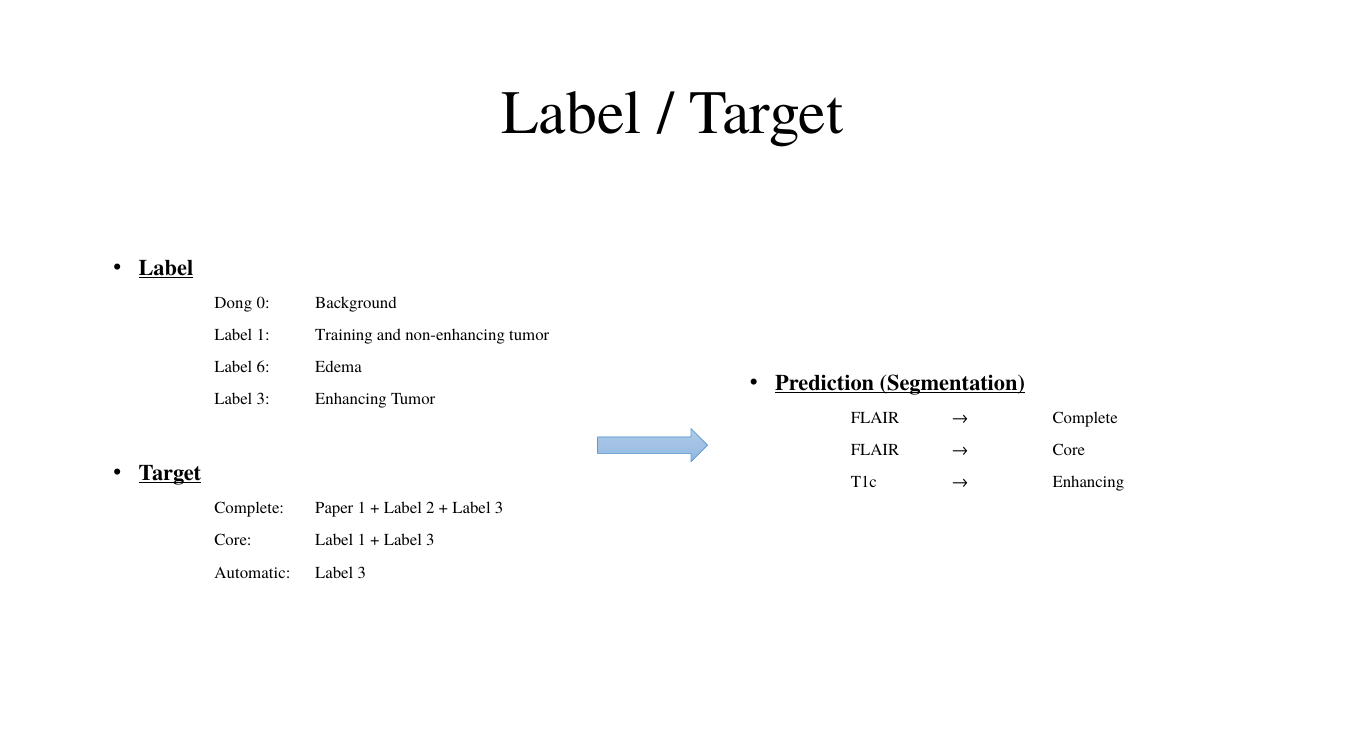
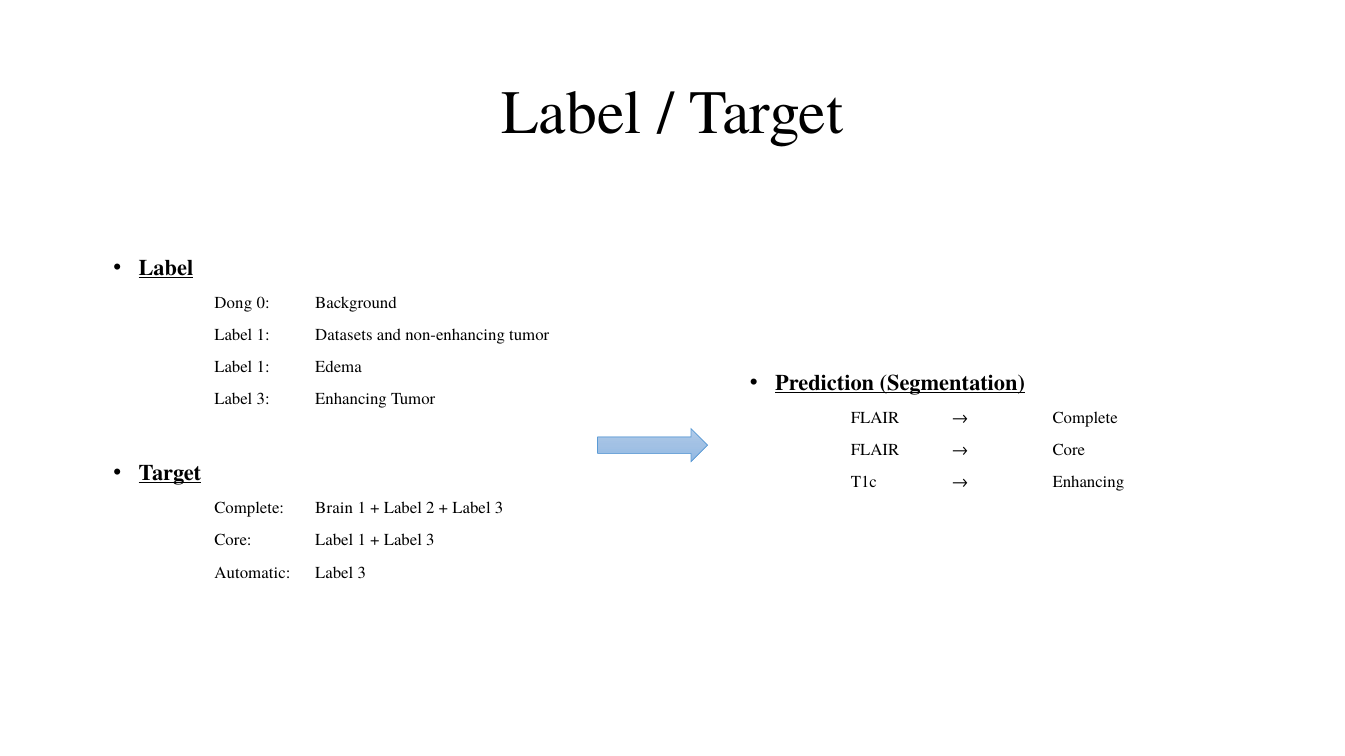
Training: Training -> Datasets (344, 335)
6: 6 -> 1 (263, 368)
Paper: Paper -> Brain (334, 509)
